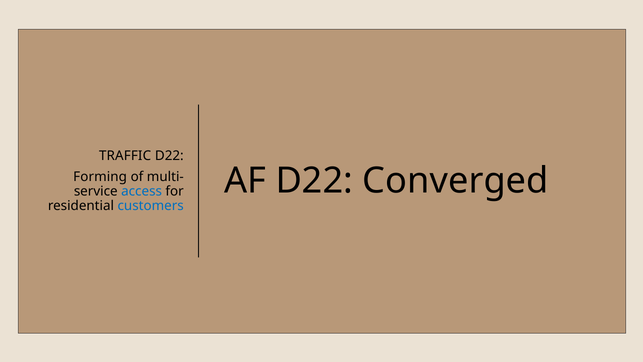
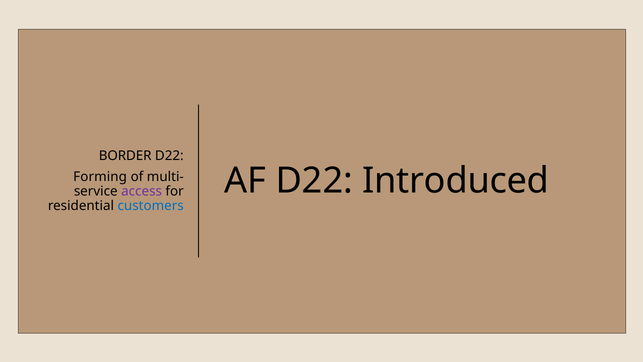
TRAFFIC: TRAFFIC -> BORDER (125, 156)
Converged: Converged -> Introduced (456, 181)
access colour: blue -> purple (142, 191)
